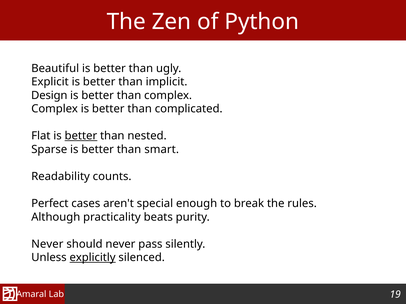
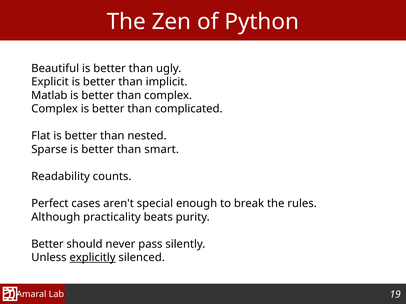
Design: Design -> Matlab (49, 96)
better underline: present -> none (81, 136)
Never: Never -> Better (47, 244)
